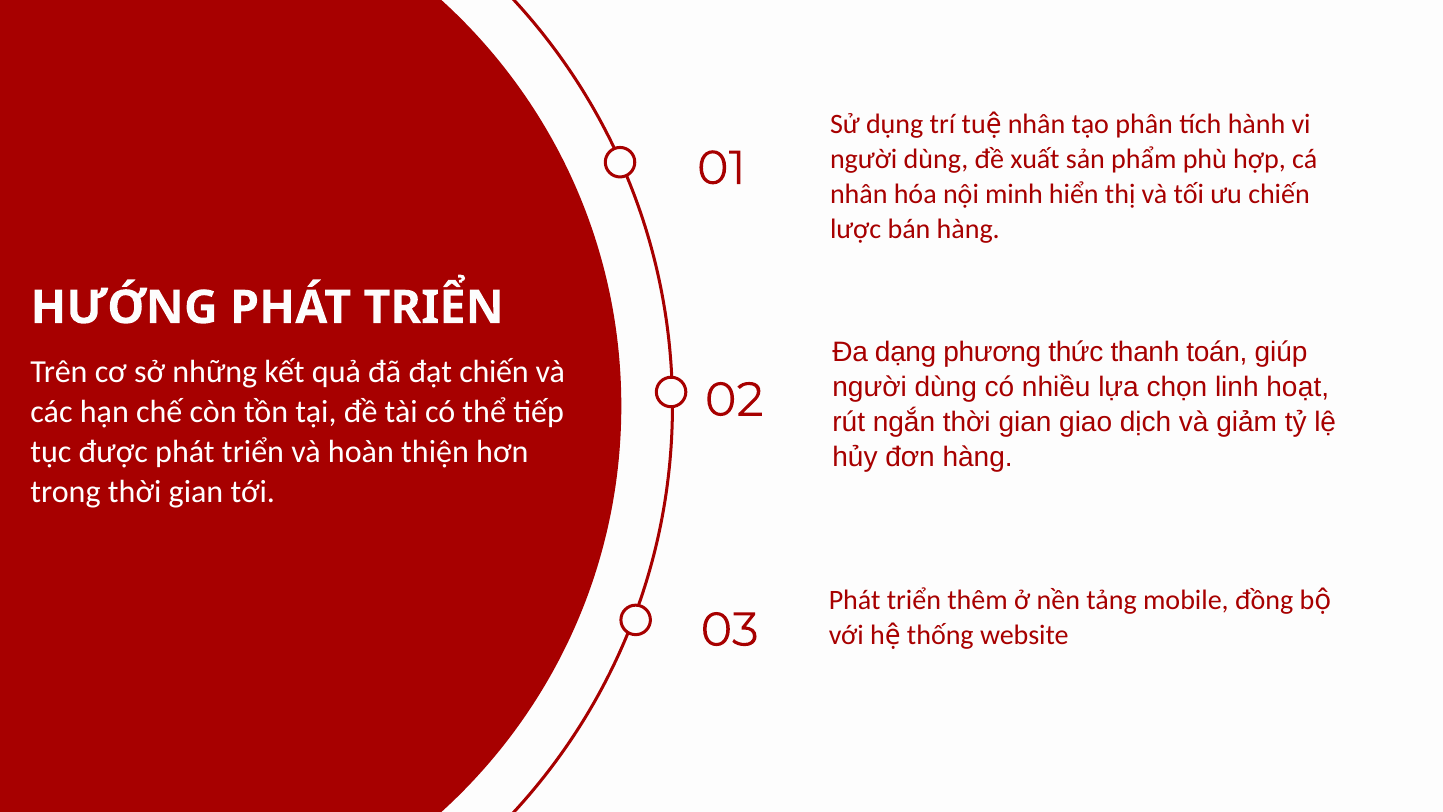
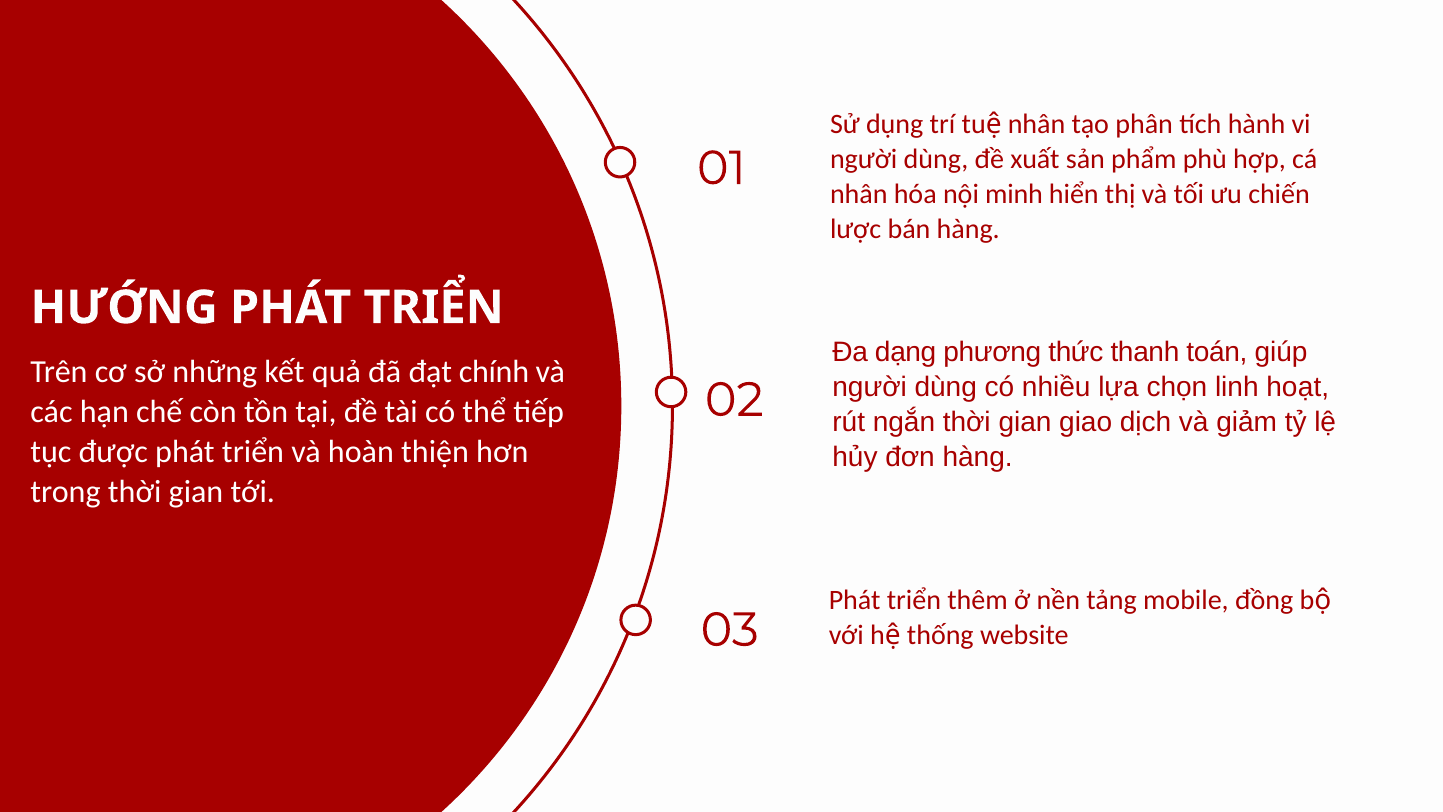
đạt chiến: chiến -> chính (494, 372)
